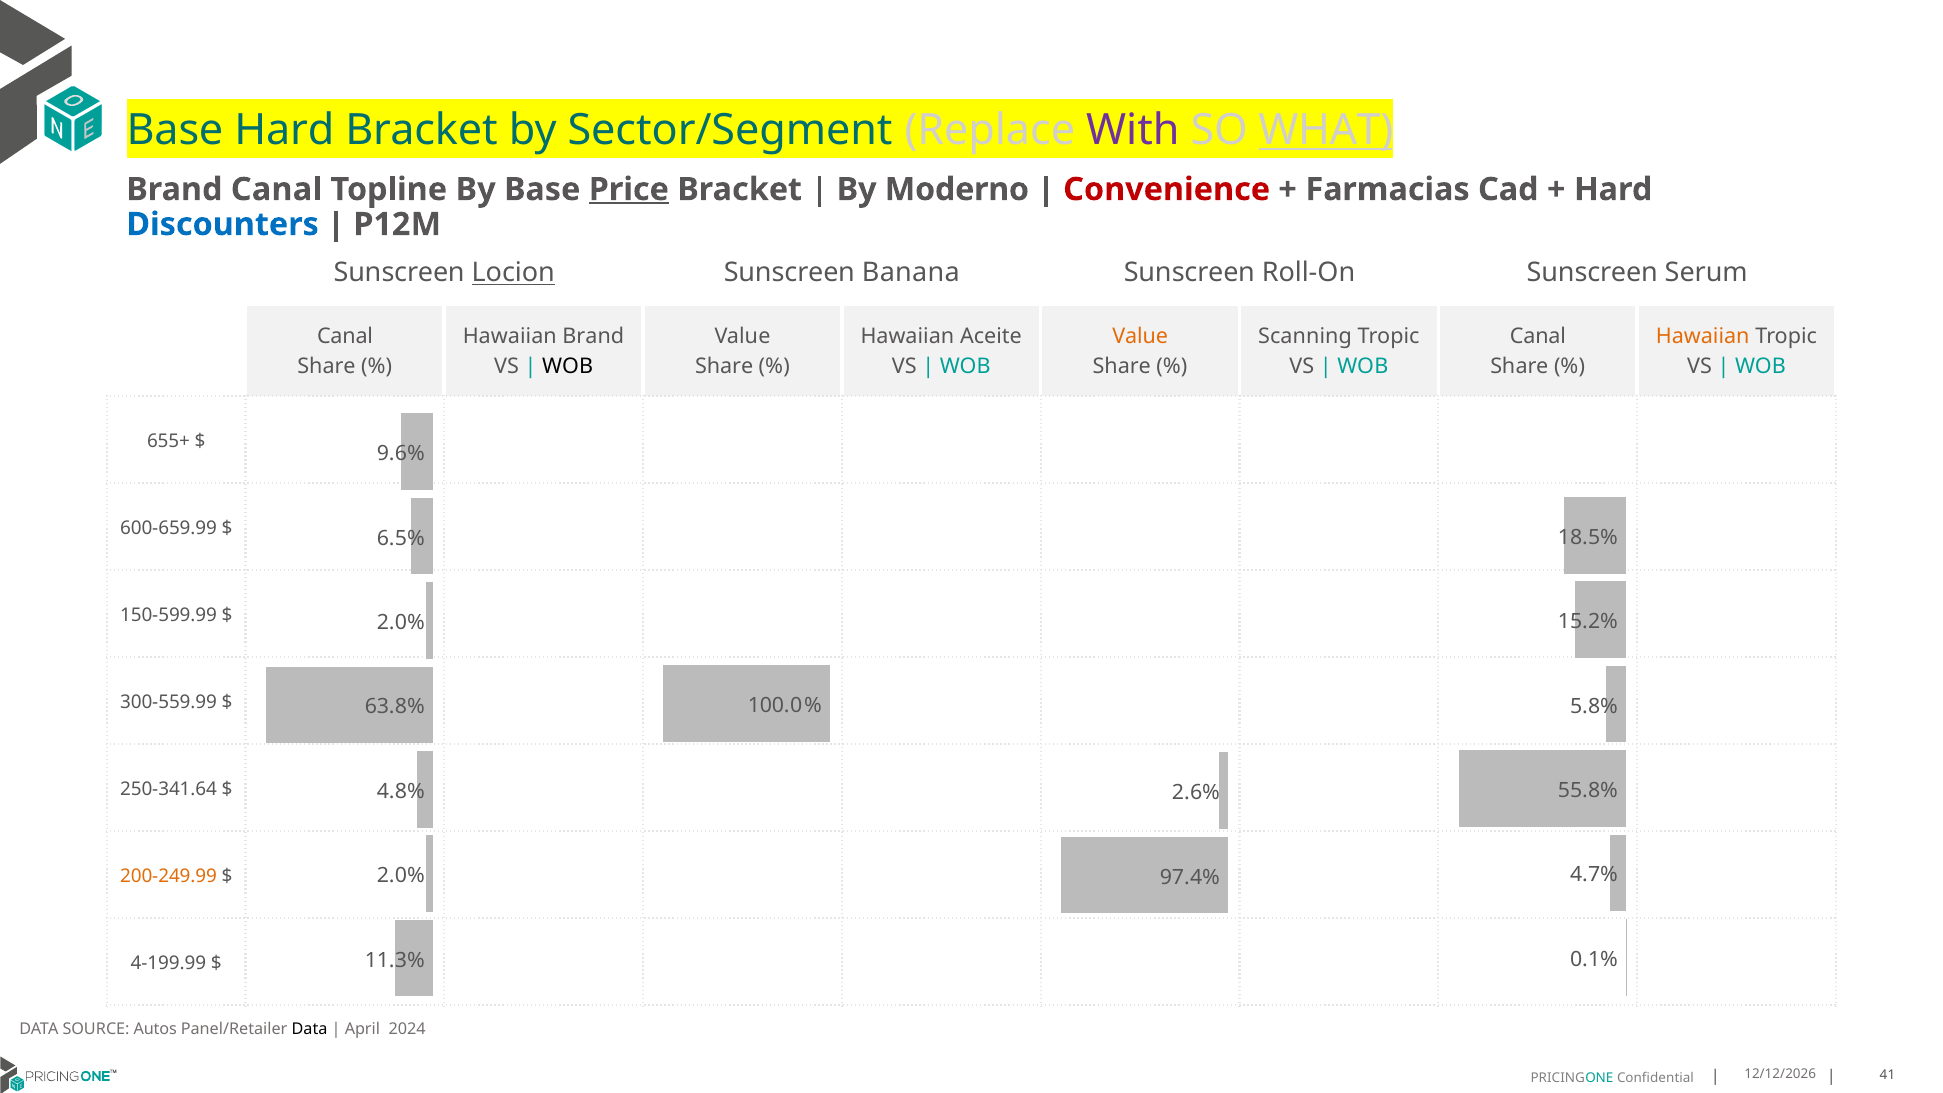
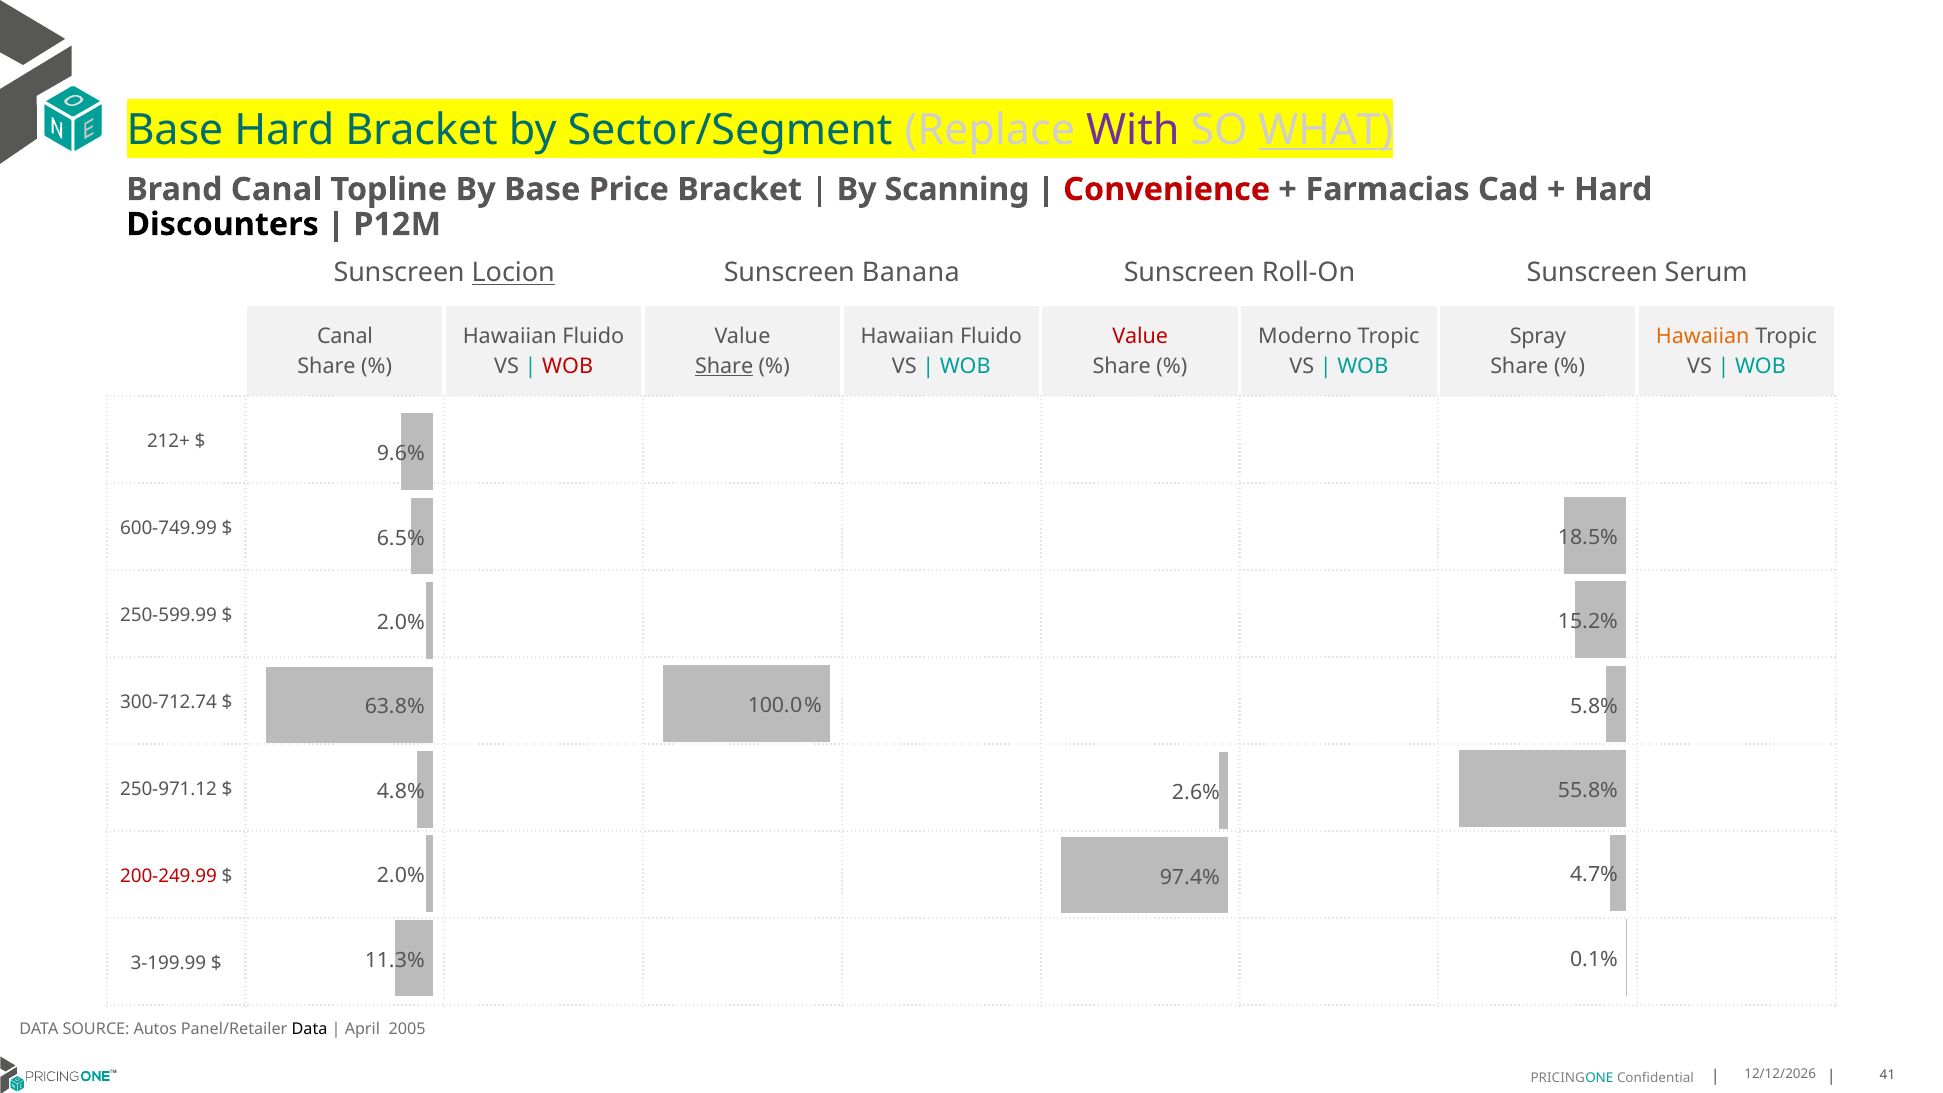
Price underline: present -> none (629, 189)
Moderno: Moderno -> Scanning (957, 189)
Discounters colour: blue -> black (223, 224)
Brand: Brand -> Fluido (593, 336)
Aceite: Aceite -> Fluido (991, 336)
Value colour: orange -> red (1140, 336)
Scanning: Scanning -> Moderno (1305, 336)
Canal: Canal -> Spray (1538, 336)
WOB colour: black -> red (568, 366)
Share underline: none -> present (724, 366)
655+: 655+ -> 212+ (169, 441)
600-659.99: 600-659.99 -> 600-749.99 (169, 528)
150-599.99: 150-599.99 -> 250-599.99 (169, 615)
300-559.99: 300-559.99 -> 300-712.74 (169, 702)
250-341.64: 250-341.64 -> 250-971.12 (169, 789)
200-249.99 colour: orange -> red (169, 876)
4-199.99: 4-199.99 -> 3-199.99 (168, 963)
2024: 2024 -> 2005 (407, 1029)
